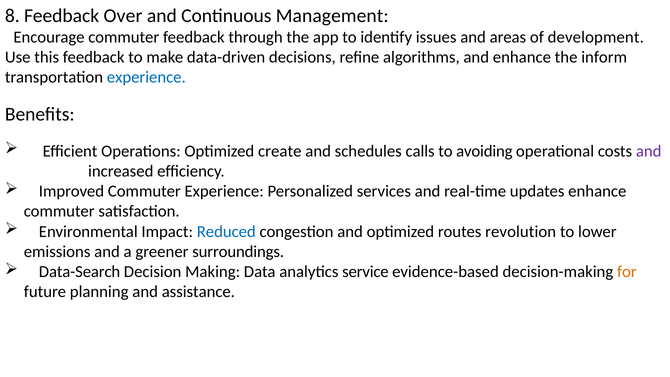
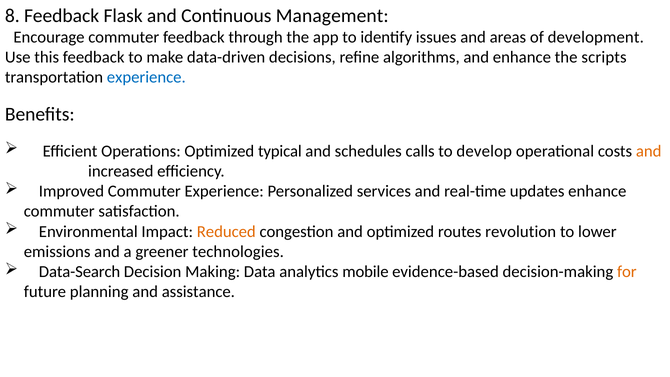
Over: Over -> Flask (123, 16)
inform: inform -> scripts (604, 57)
create: create -> typical (280, 151)
avoiding: avoiding -> develop (484, 151)
and colour: purple -> orange (649, 151)
Reduced colour: blue -> orange (226, 231)
surroundings: surroundings -> technologies (238, 252)
service: service -> mobile (365, 272)
